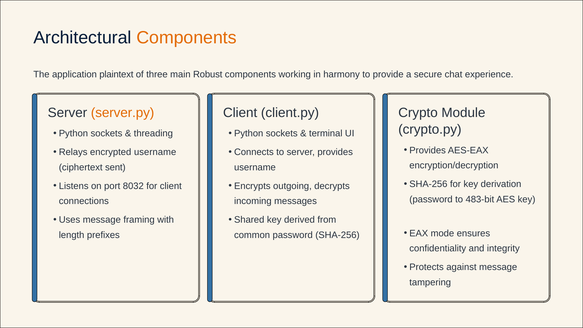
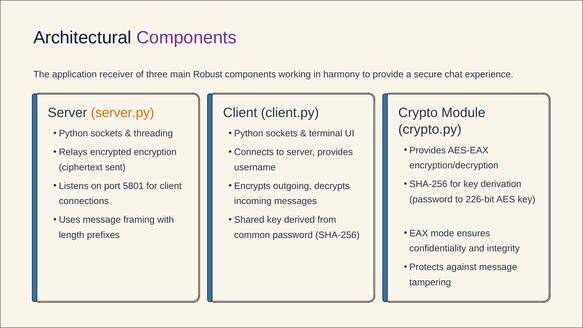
Components colour: orange -> purple (187, 38)
plaintext: plaintext -> receiver (116, 74)
encrypted username: username -> encryption (155, 152)
8032: 8032 -> 5801 (133, 186)
483-bit: 483-bit -> 226-bit (480, 199)
